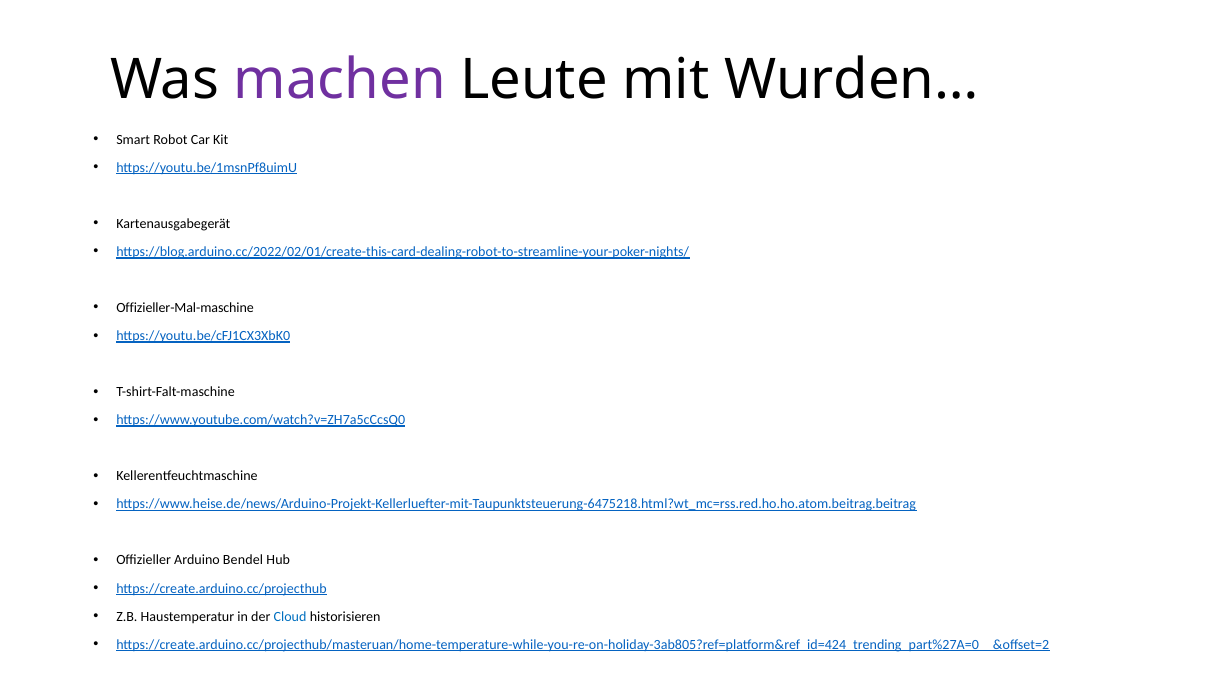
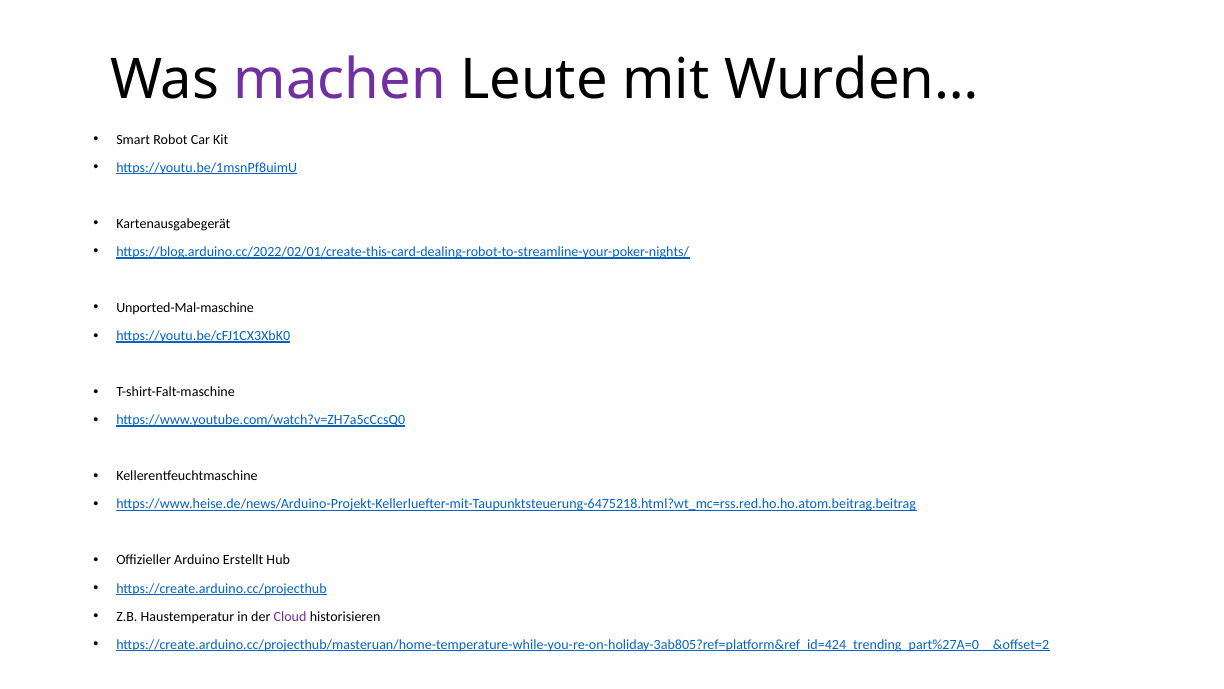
Offizieller-Mal-maschine: Offizieller-Mal-maschine -> Unported-Mal-maschine (185, 308)
Bendel: Bendel -> Erstellt (243, 560)
Cloud colour: blue -> purple (290, 616)
